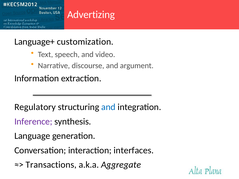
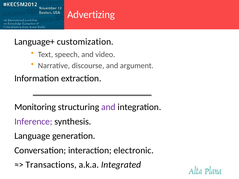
Regulatory: Regulatory -> Monitoring (35, 107)
and colour: blue -> purple (108, 107)
interfaces: interfaces -> electronic (134, 150)
Aggregate: Aggregate -> Integrated (121, 165)
